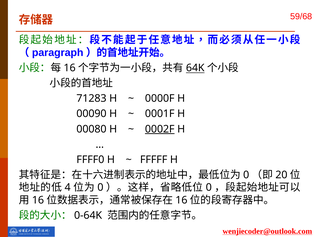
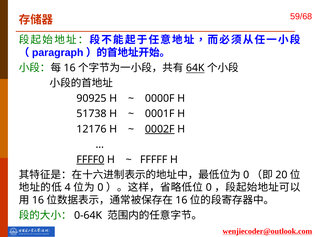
71283: 71283 -> 90925 (91, 98)
00090: 00090 -> 51738 (91, 114)
00080: 00080 -> 12176 (91, 129)
FFFF0 underline: none -> present (90, 160)
